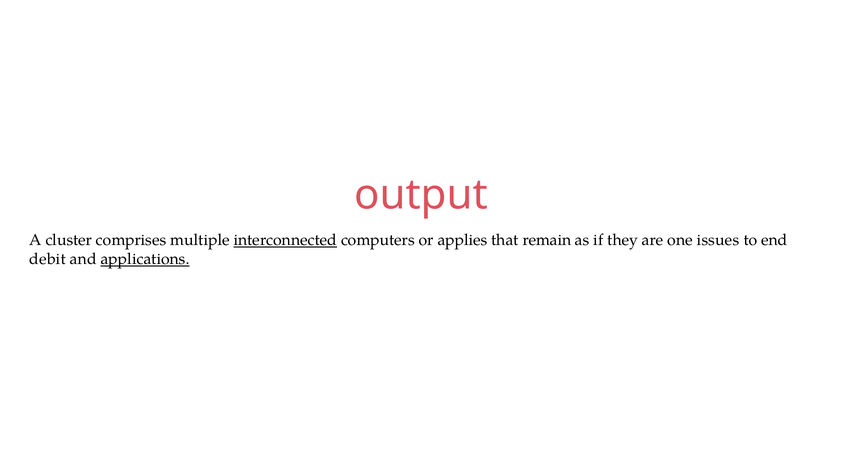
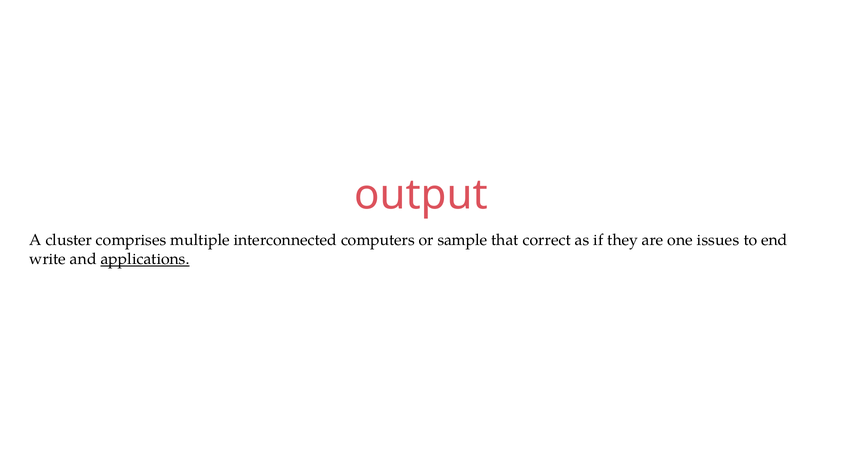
interconnected underline: present -> none (285, 240)
applies: applies -> sample (462, 240)
remain: remain -> correct (547, 240)
debit: debit -> write (48, 259)
